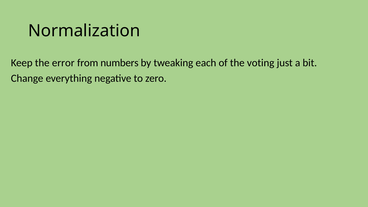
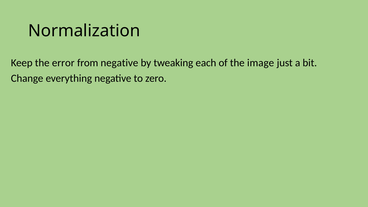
from numbers: numbers -> negative (119, 63)
voting: voting -> image (261, 63)
